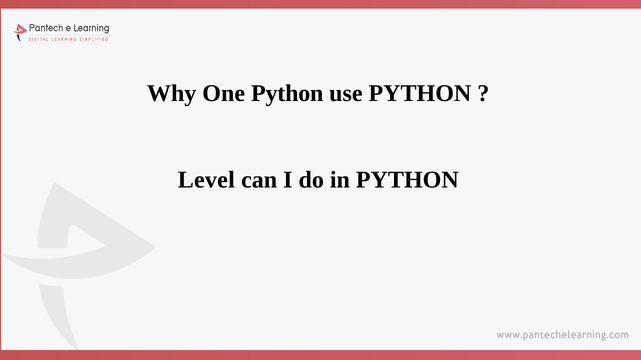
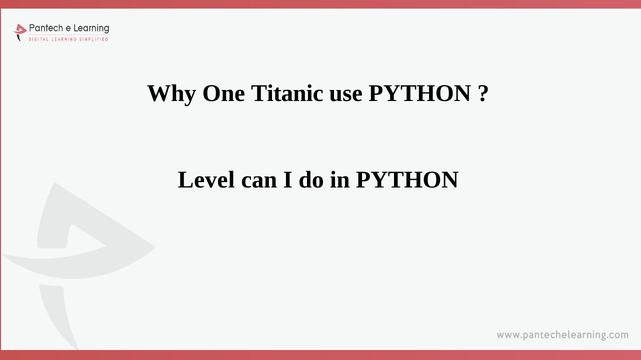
One Python: Python -> Titanic (287, 94)
